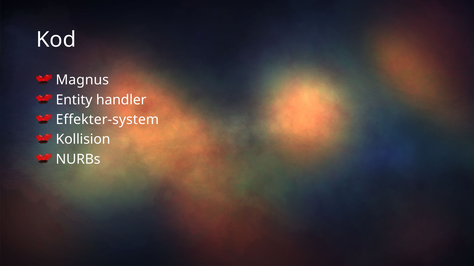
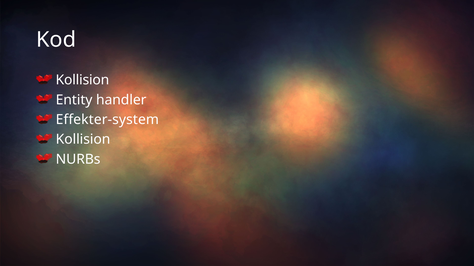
Magnus: Magnus -> Kollision (82, 80)
